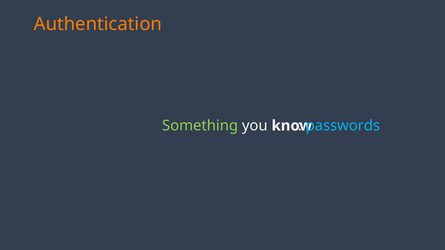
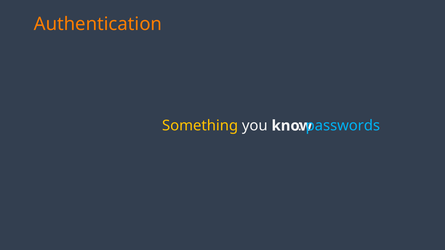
Something colour: light green -> yellow (200, 126)
